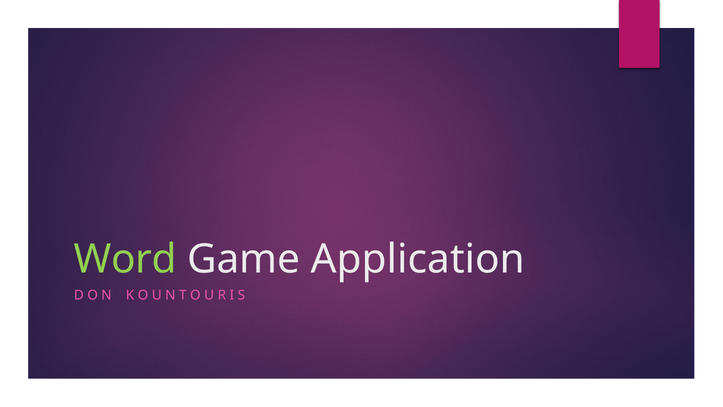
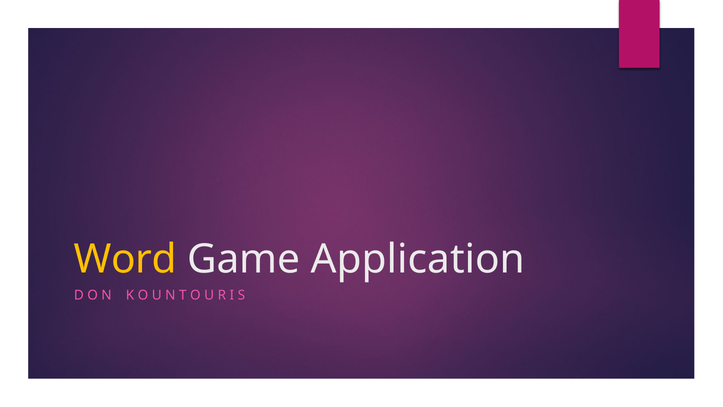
Word colour: light green -> yellow (125, 259)
